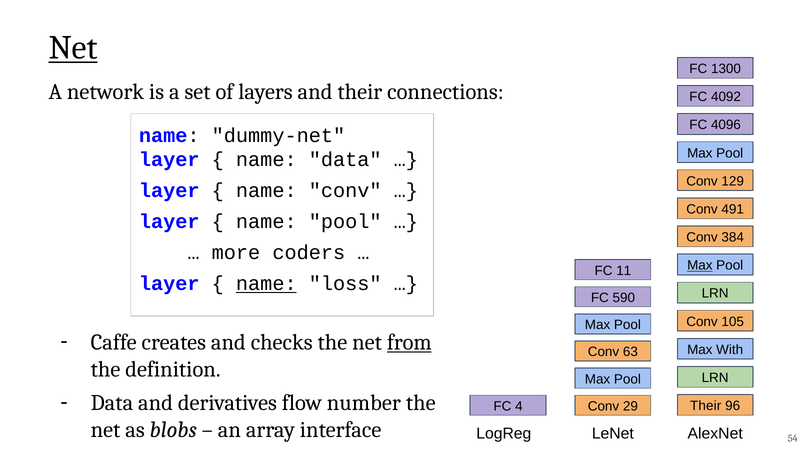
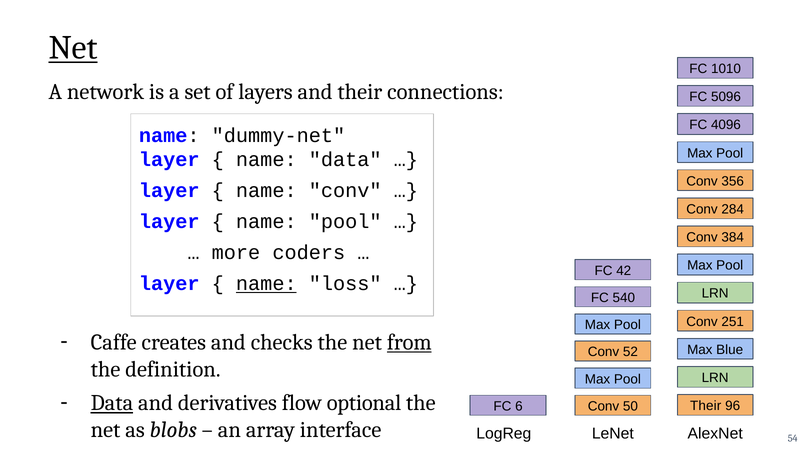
1300: 1300 -> 1010 (726, 69)
4092: 4092 -> 5096 (726, 97)
129: 129 -> 356 (733, 181)
491: 491 -> 284 (733, 209)
Max underline: present -> none (700, 265)
11: 11 -> 42 (624, 271)
590: 590 -> 540 (624, 298)
105: 105 -> 251 (733, 322)
With: With -> Blue (730, 350)
63: 63 -> 52 (630, 352)
Data underline: none -> present (112, 403)
number: number -> optional (364, 403)
4: 4 -> 6 (519, 406)
29: 29 -> 50 (630, 406)
